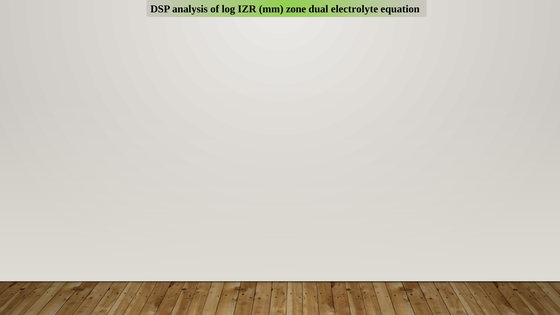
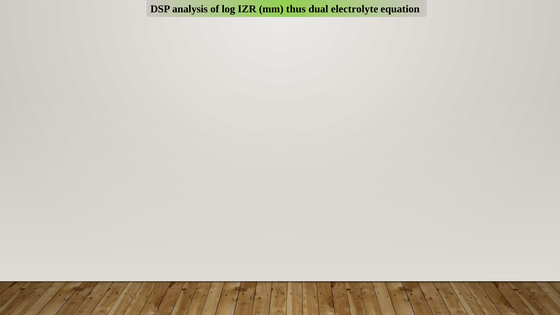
zone: zone -> thus (296, 9)
